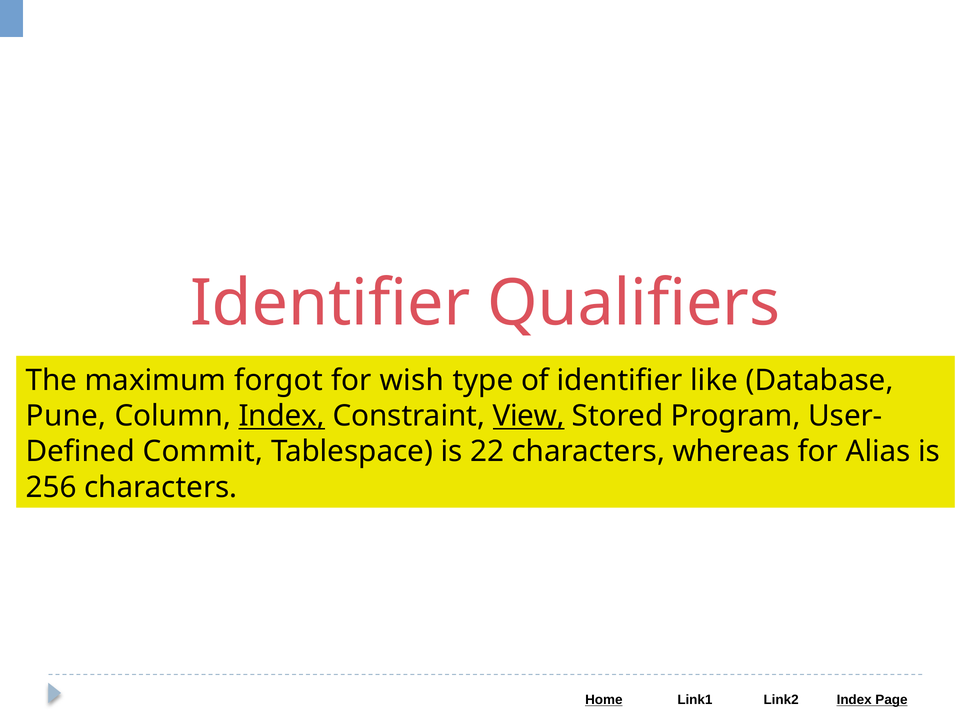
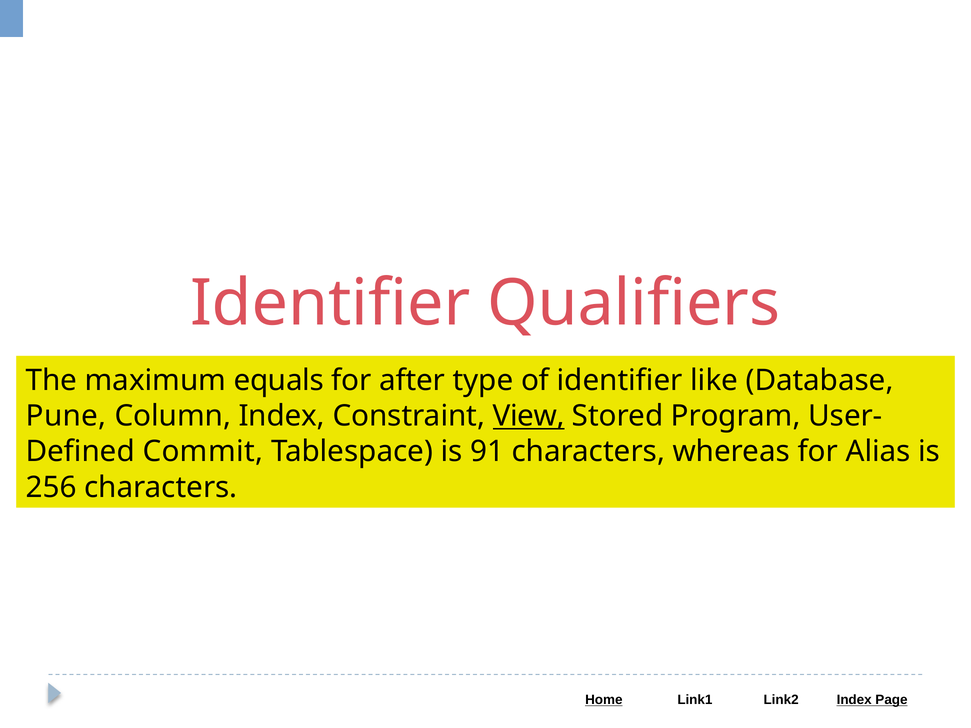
forgot: forgot -> equals (279, 381)
wish: wish -> after (412, 381)
Index underline: present -> none (282, 416)
22: 22 -> 91 (487, 452)
